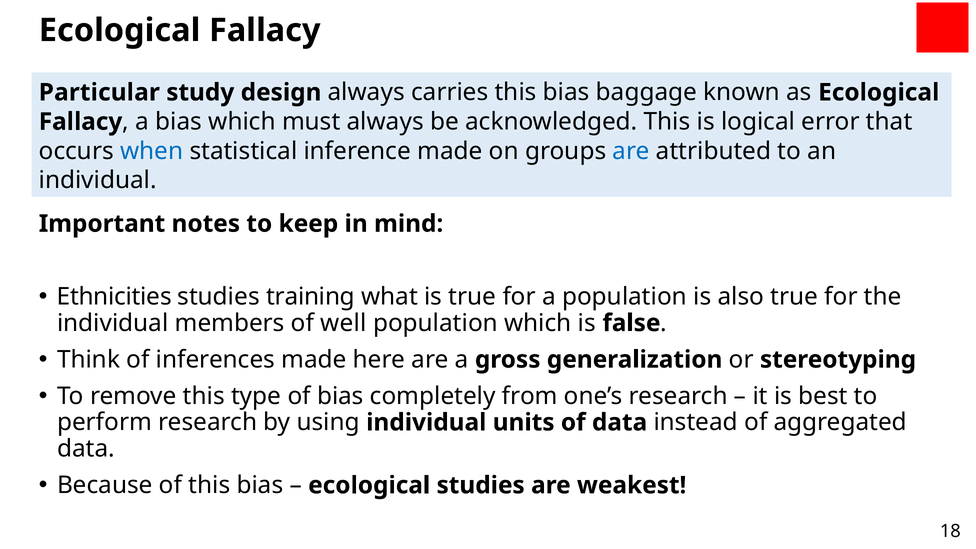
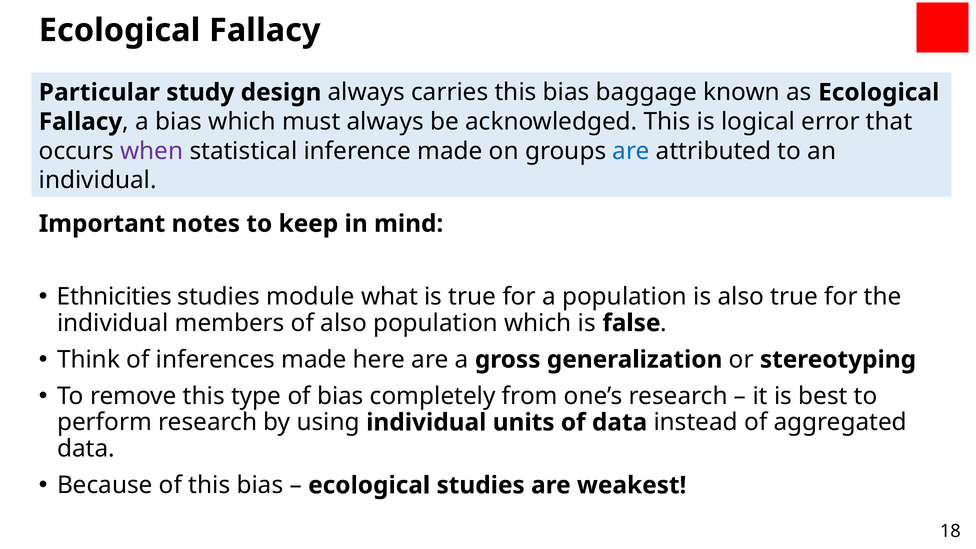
when colour: blue -> purple (152, 151)
training: training -> module (310, 297)
of well: well -> also (344, 323)
